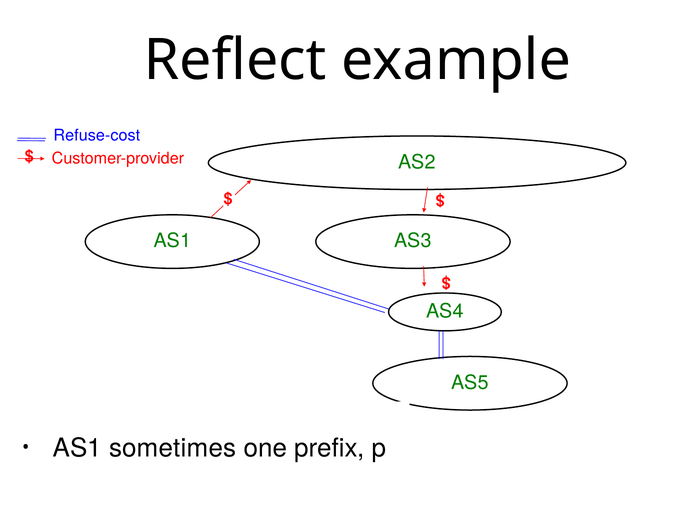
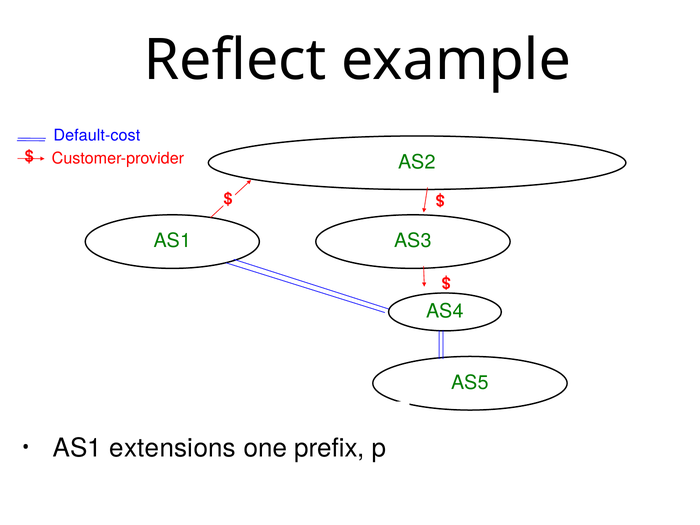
Refuse-cost: Refuse-cost -> Default-cost (97, 136)
sometimes: sometimes -> extensions (173, 448)
